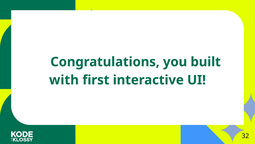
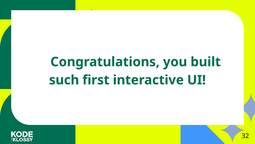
with: with -> such (64, 80)
